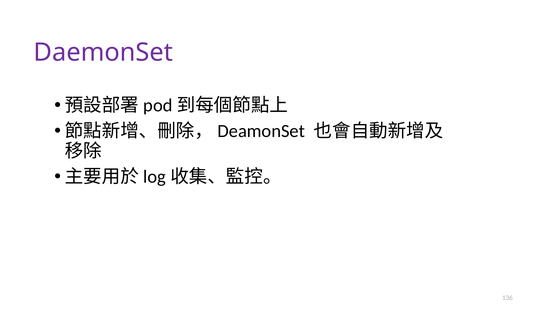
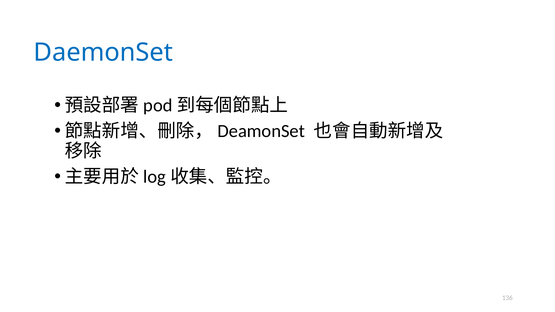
DaemonSet colour: purple -> blue (103, 52)
